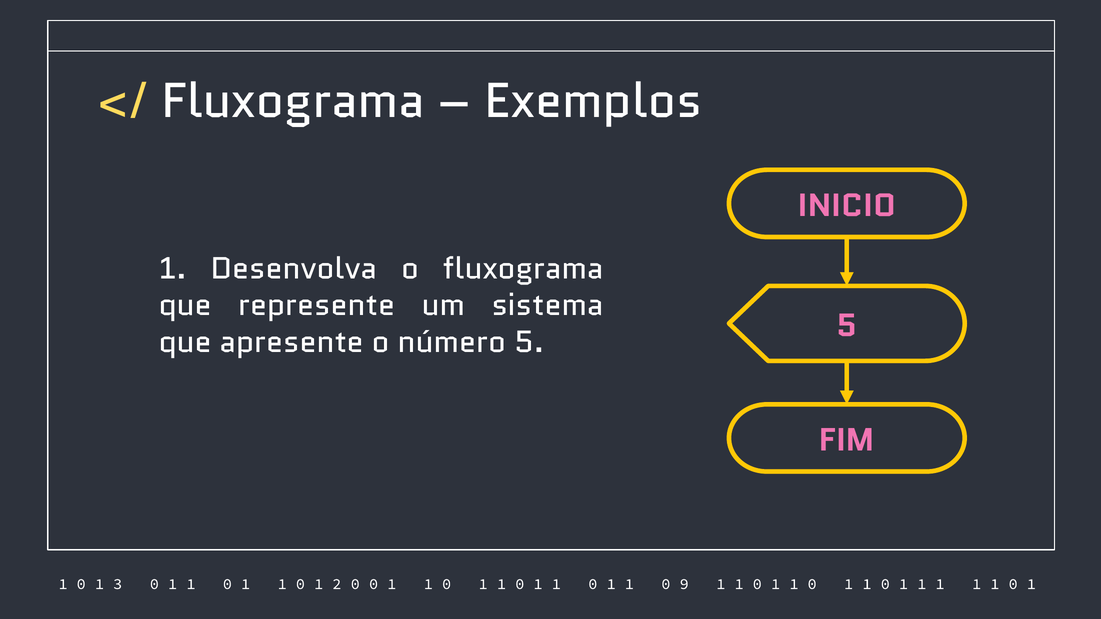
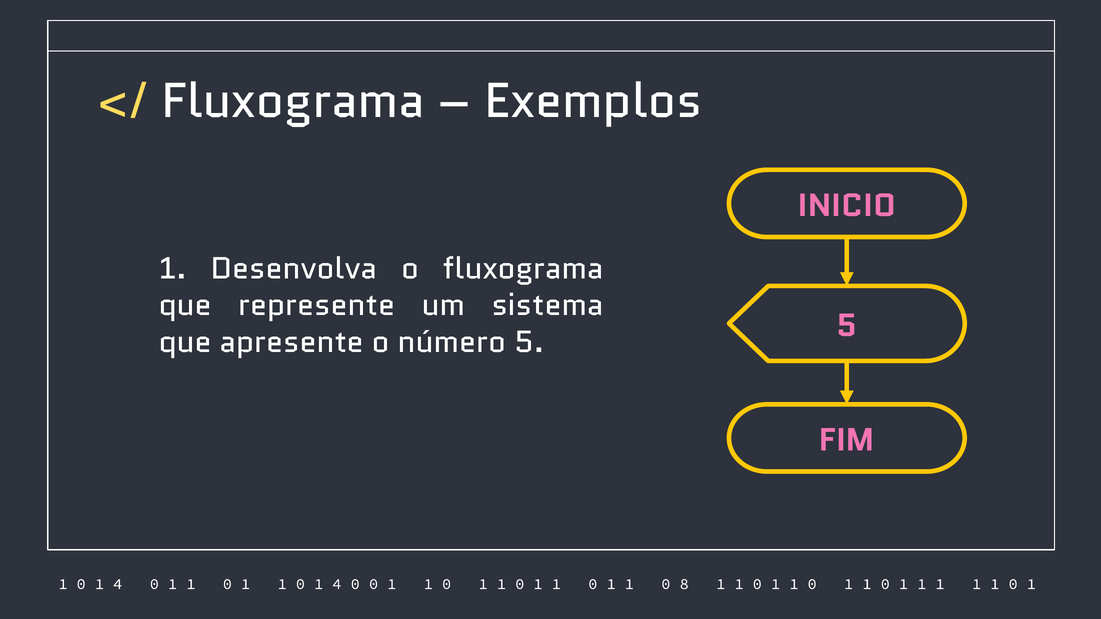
3: 3 -> 4 (118, 584)
2: 2 -> 4 (337, 584)
9: 9 -> 8 (684, 584)
